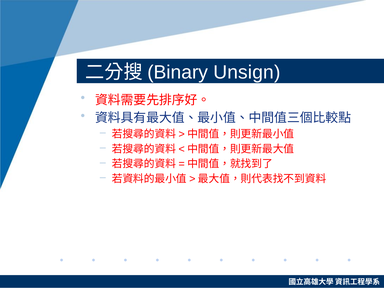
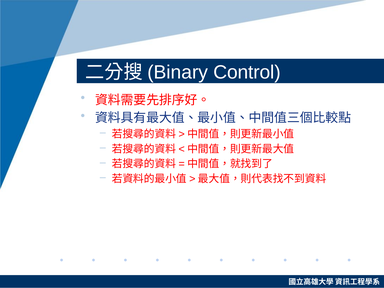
Unsign: Unsign -> Control (247, 72)
